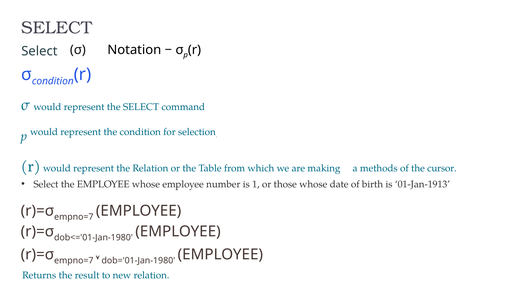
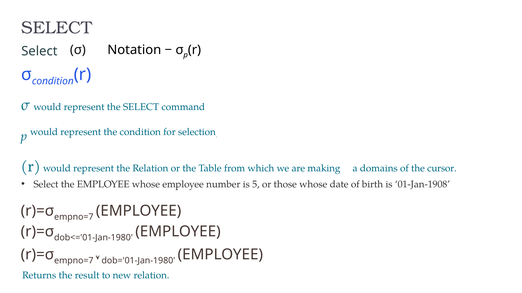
methods: methods -> domains (379, 169)
1: 1 -> 5 (256, 185)
01-Jan-1913: 01-Jan-1913 -> 01-Jan-1908 (422, 185)
